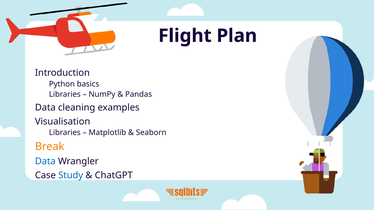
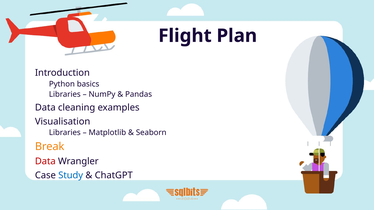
Data colour: blue -> red (45, 162)
